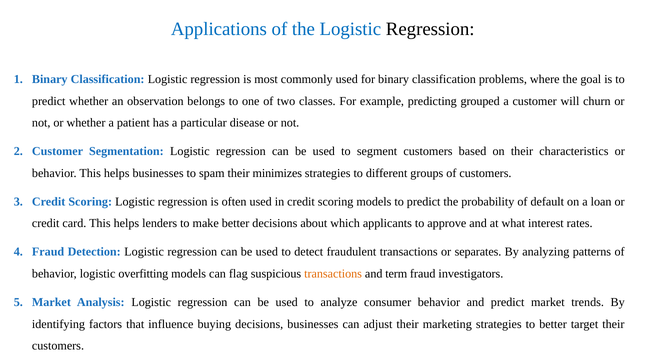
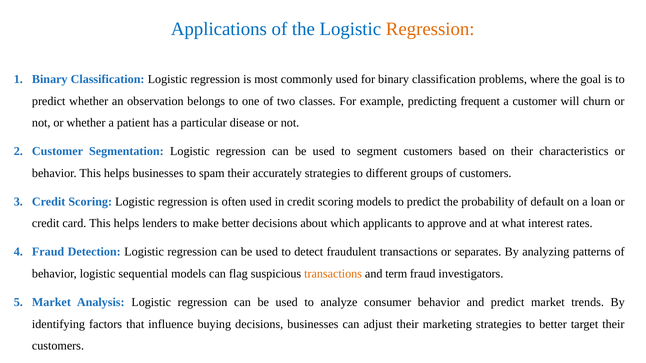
Regression colour: black -> orange (430, 29)
grouped: grouped -> frequent (480, 101)
minimizes: minimizes -> accurately (277, 173)
overfitting: overfitting -> sequential (143, 274)
